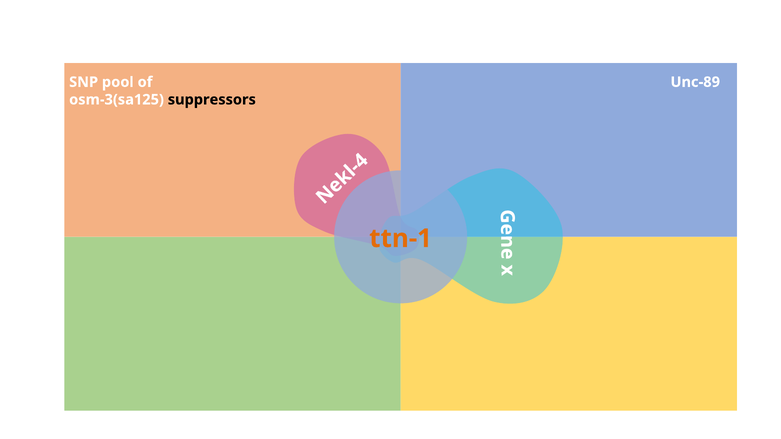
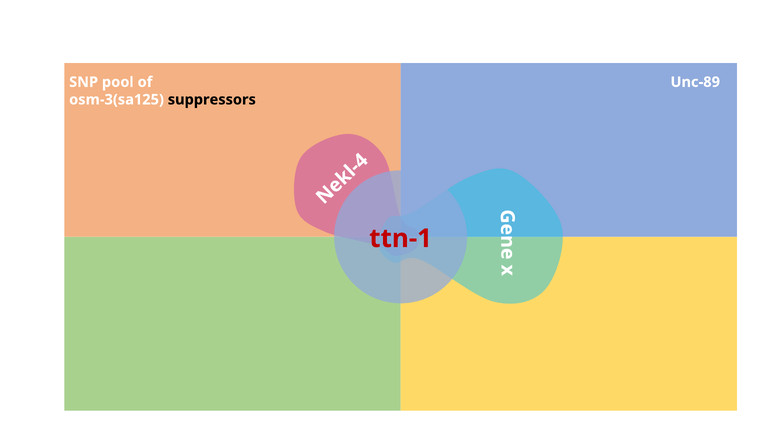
ttn-1 colour: orange -> red (401, 239)
